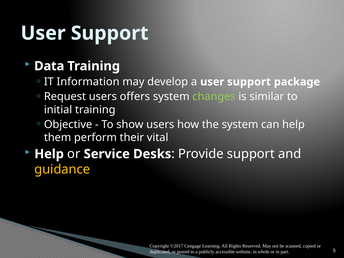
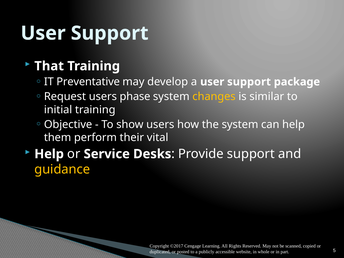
Data: Data -> That (49, 66)
Information: Information -> Preventative (88, 82)
offers: offers -> phase (135, 97)
changes colour: light green -> yellow (214, 97)
